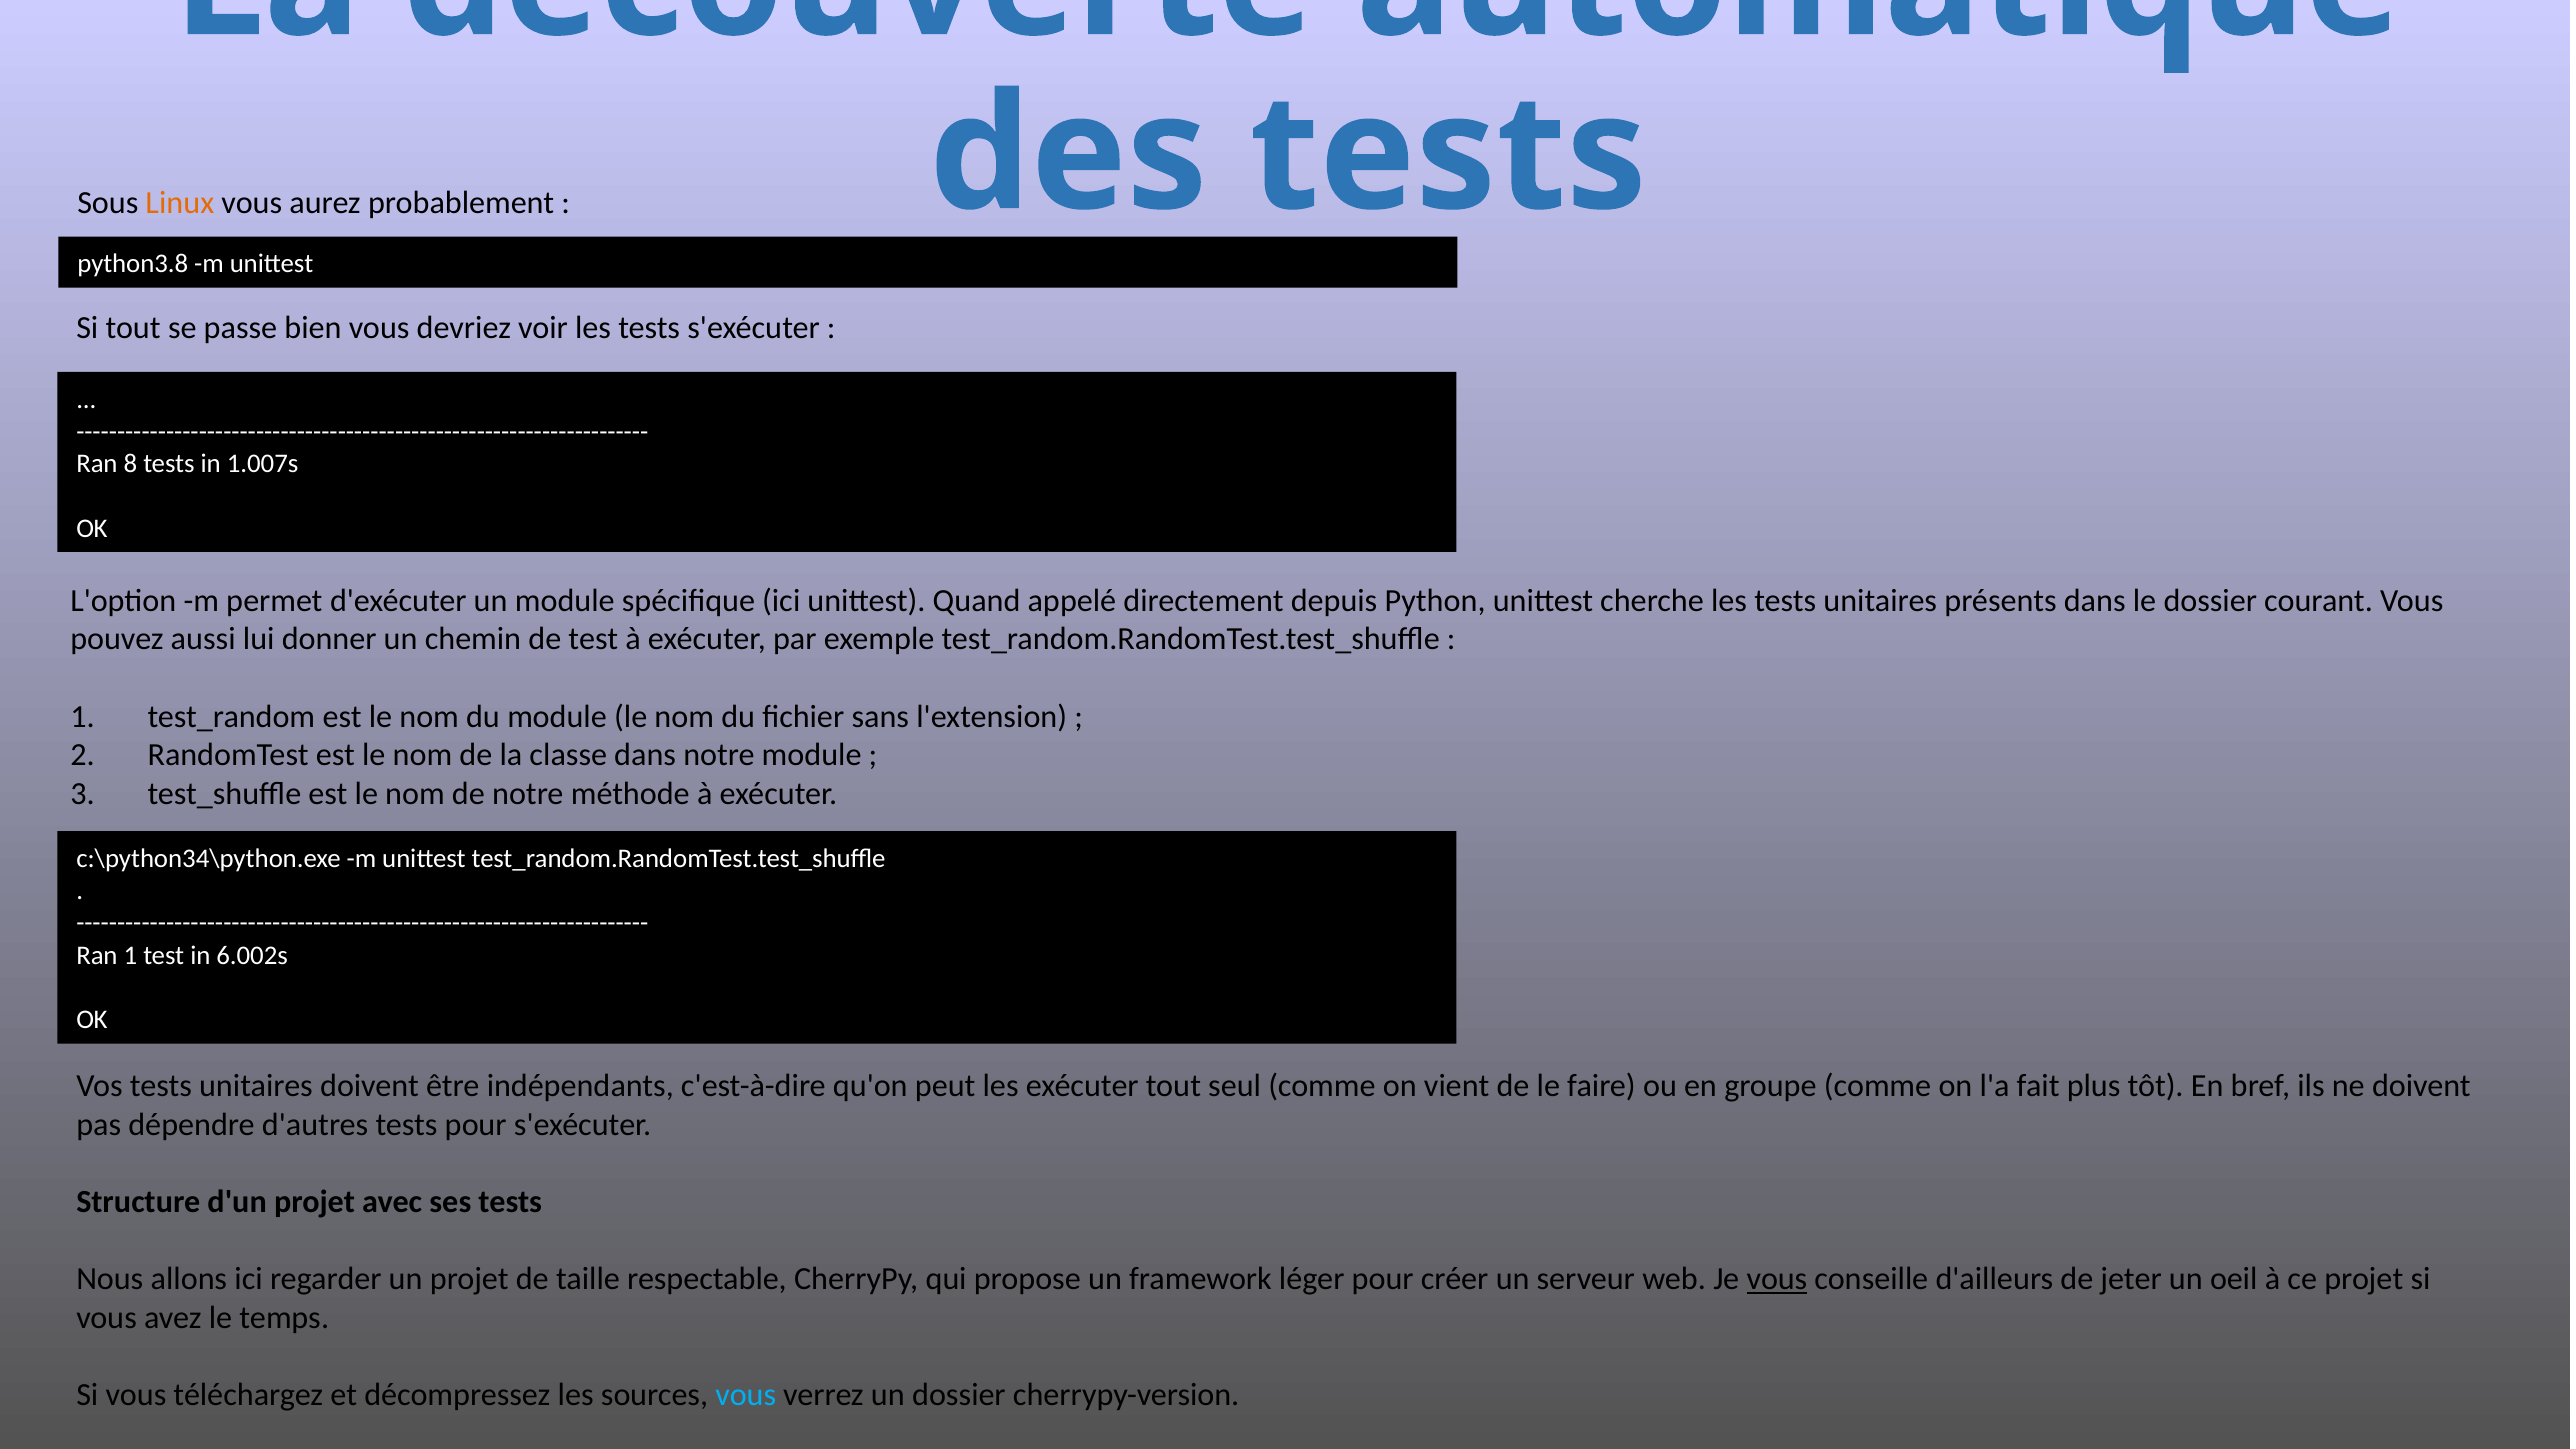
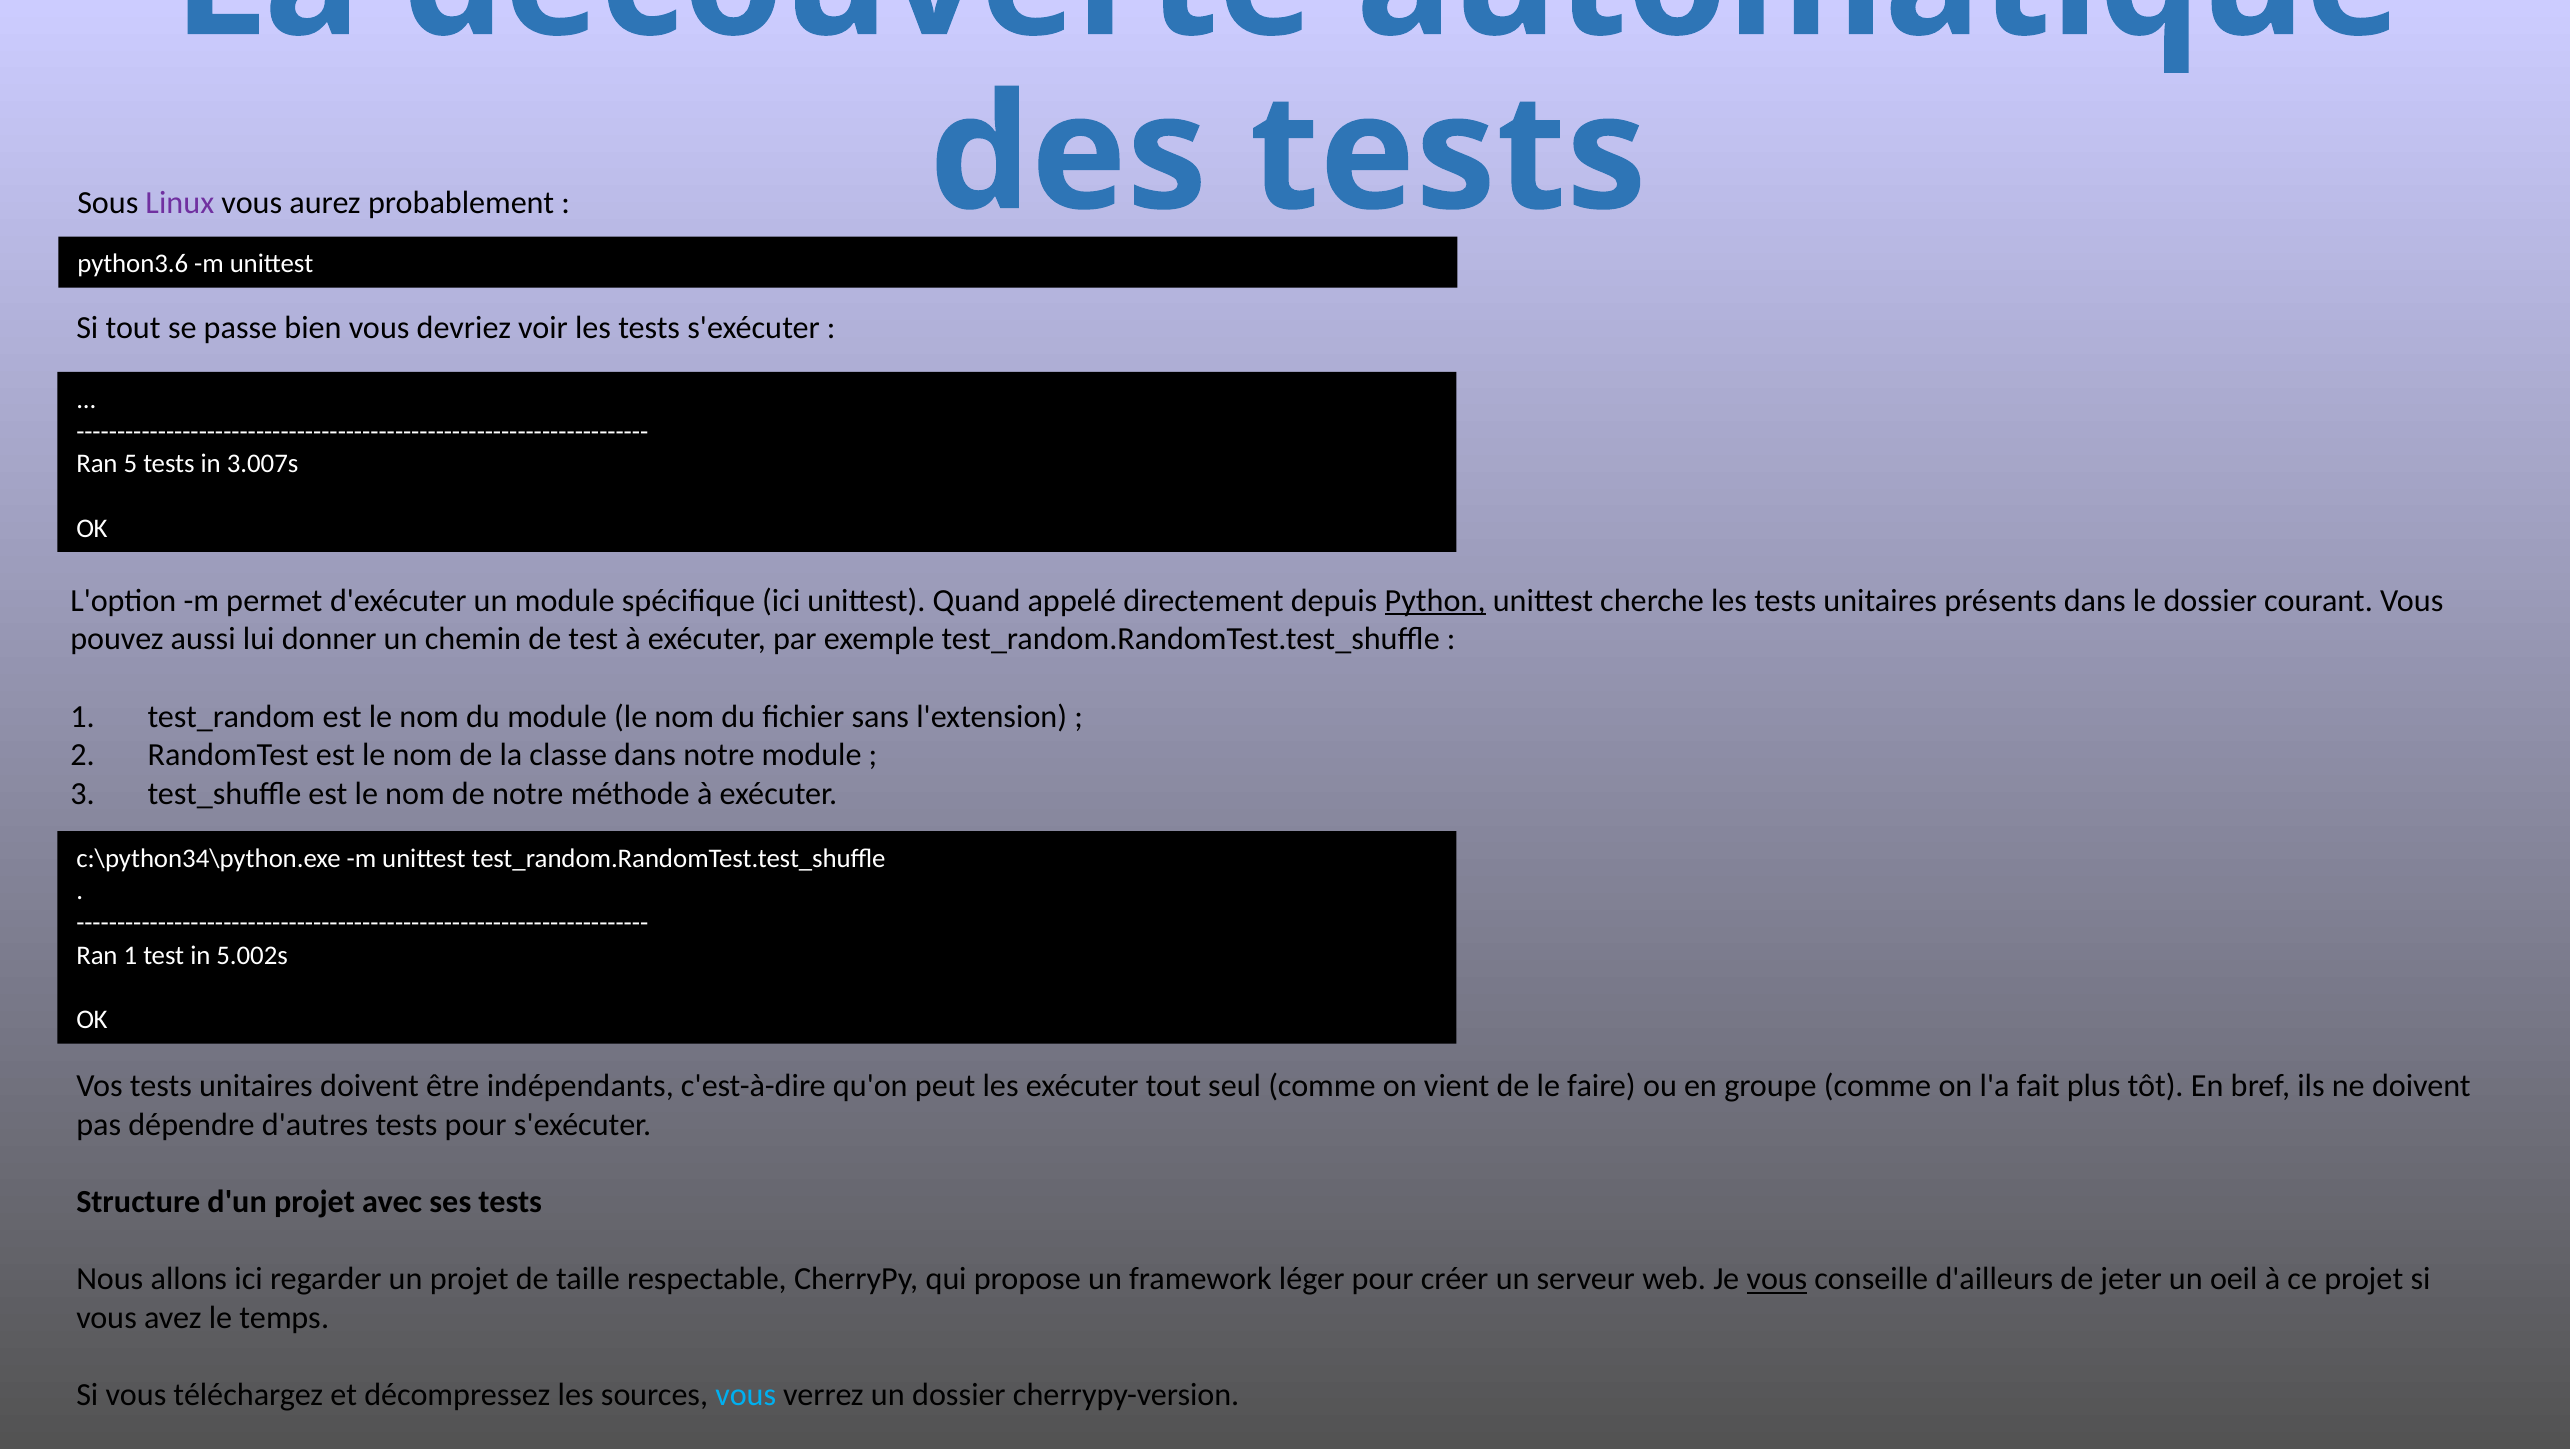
Linux colour: orange -> purple (180, 203)
python3.8: python3.8 -> python3.6 (133, 264)
8: 8 -> 5 (130, 464)
1.007s: 1.007s -> 3.007s (263, 464)
Python underline: none -> present (1435, 601)
6.002s: 6.002s -> 5.002s (252, 955)
